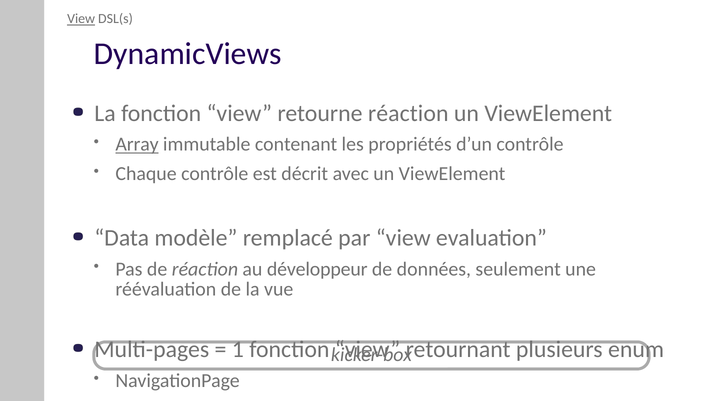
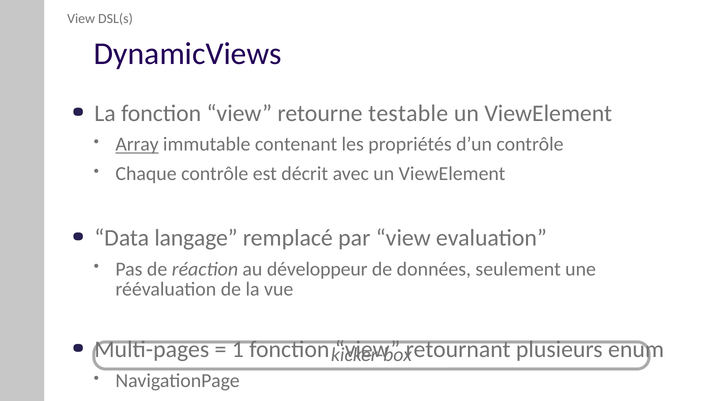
View underline: present -> none (81, 19)
retourne réaction: réaction -> testable (408, 113)
modèle: modèle -> langage (196, 238)
